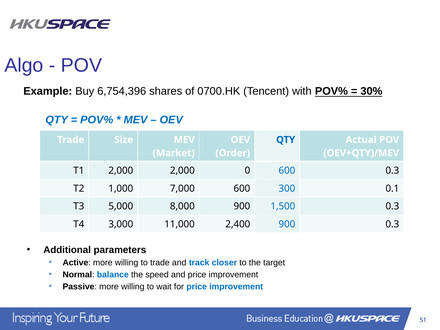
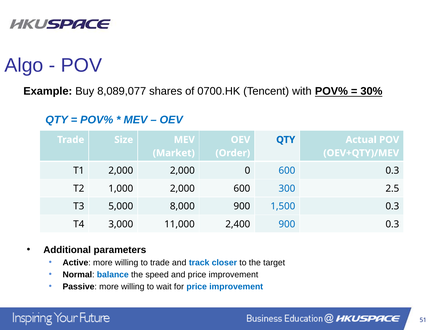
6,754,396: 6,754,396 -> 8,089,077 (122, 91)
1,000 7,000: 7,000 -> 2,000 (182, 189)
0.1: 0.1 -> 2.5 (392, 189)
